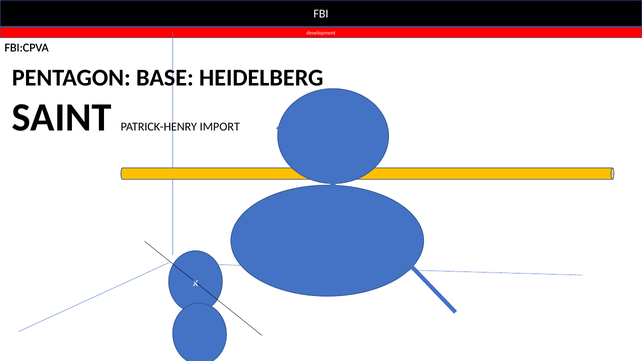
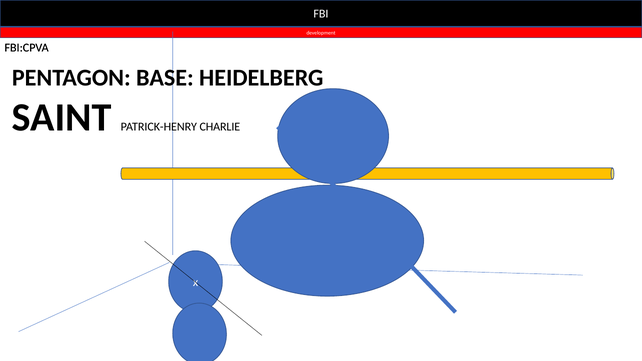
IMPORT: IMPORT -> CHARLIE (220, 127)
